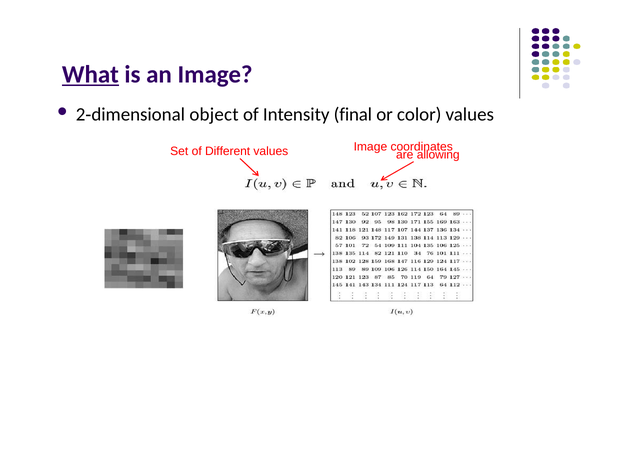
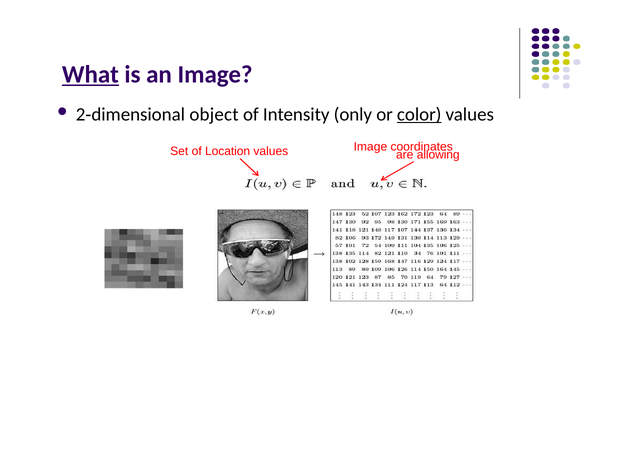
final: final -> only (353, 115)
color underline: none -> present (419, 115)
Different: Different -> Location (228, 152)
